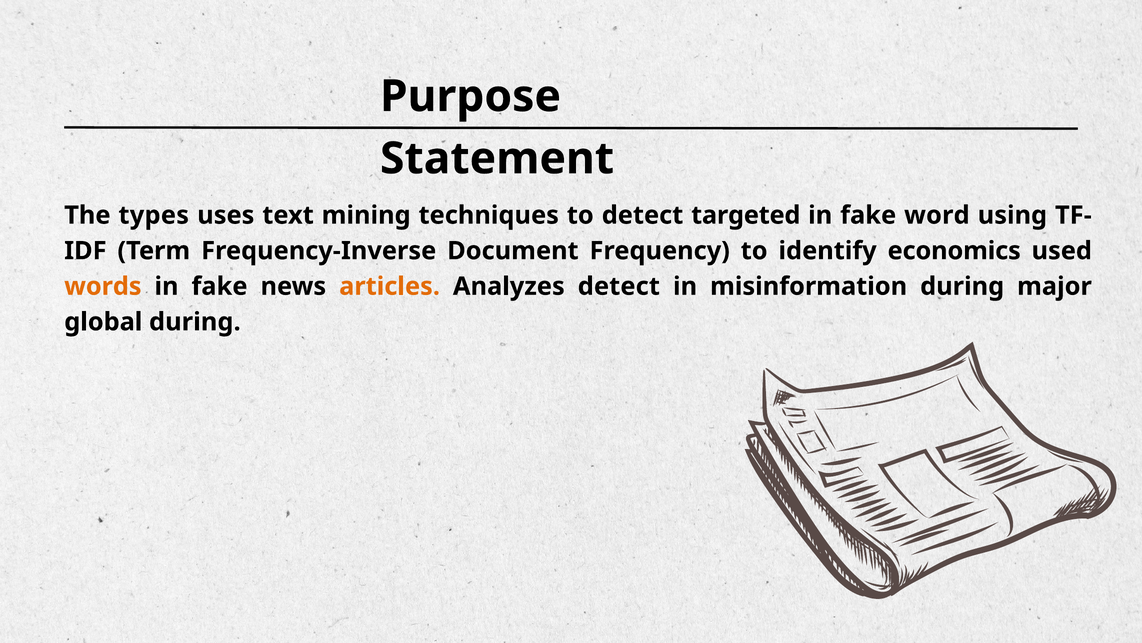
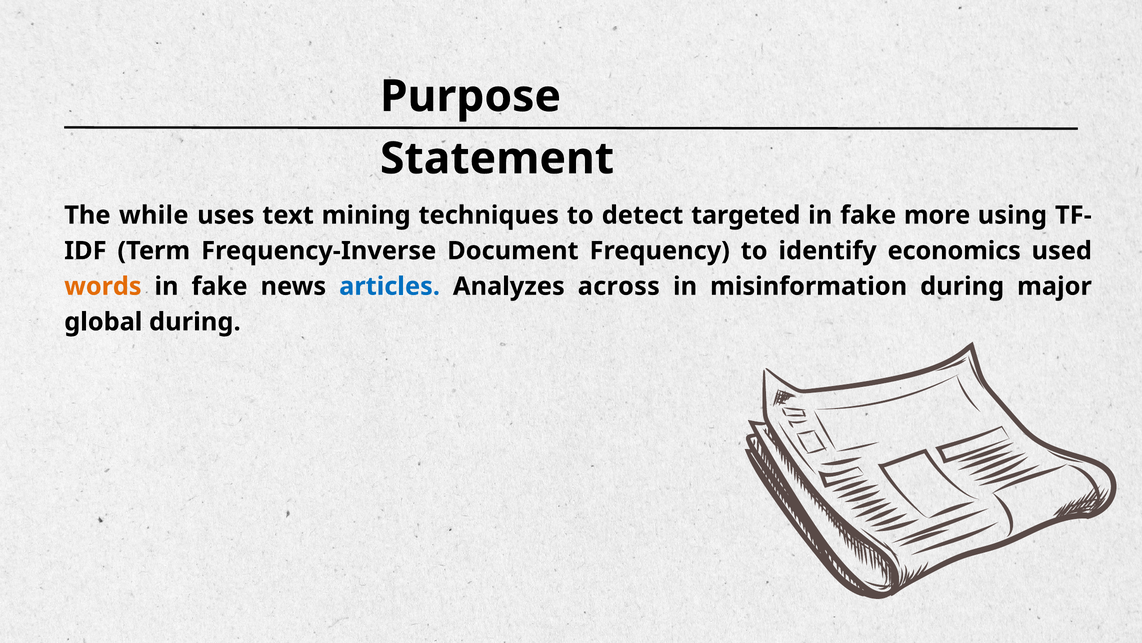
types: types -> while (154, 215)
word: word -> more (937, 215)
articles colour: orange -> blue (390, 286)
Analyzes detect: detect -> across (619, 286)
